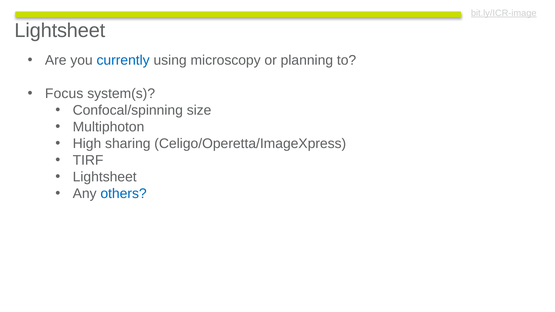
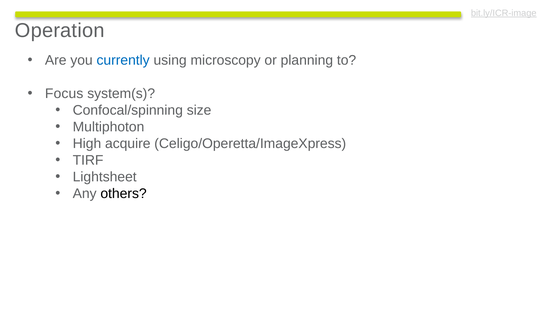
Lightsheet: Lightsheet -> Operation (60, 31)
sharing: sharing -> acquire (128, 144)
others colour: blue -> black (124, 194)
